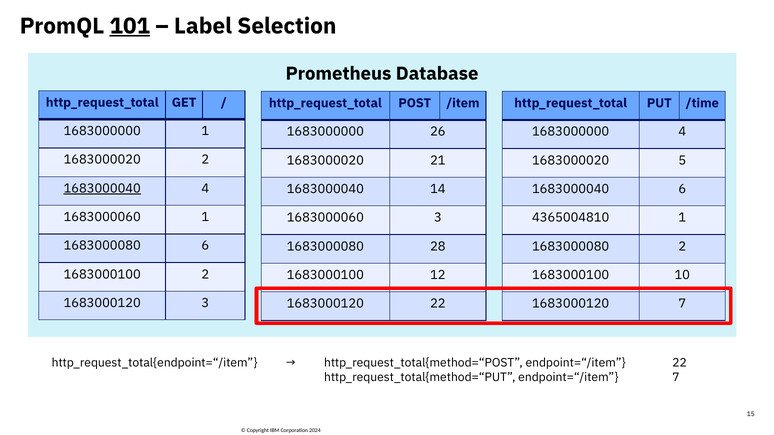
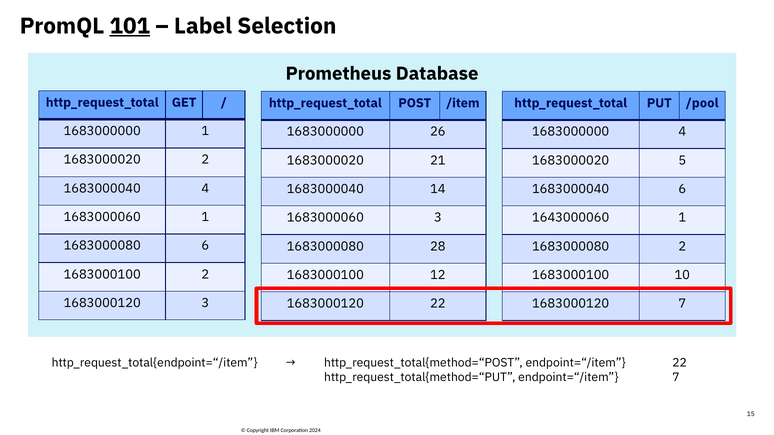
/time: /time -> /pool (702, 103)
1683000040 underline: present -> none (102, 189)
4365004810: 4365004810 -> 1643000060 (571, 218)
